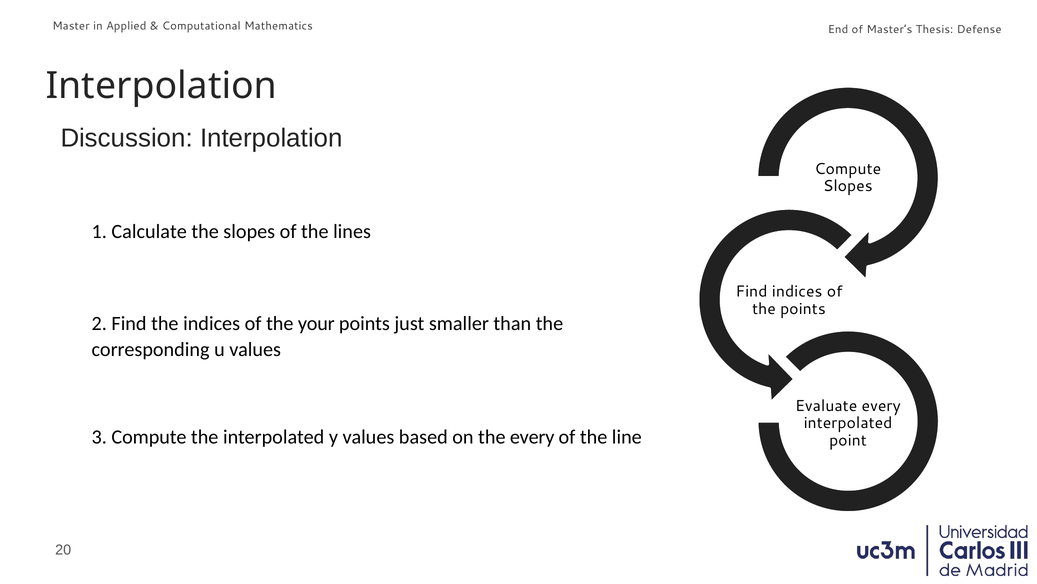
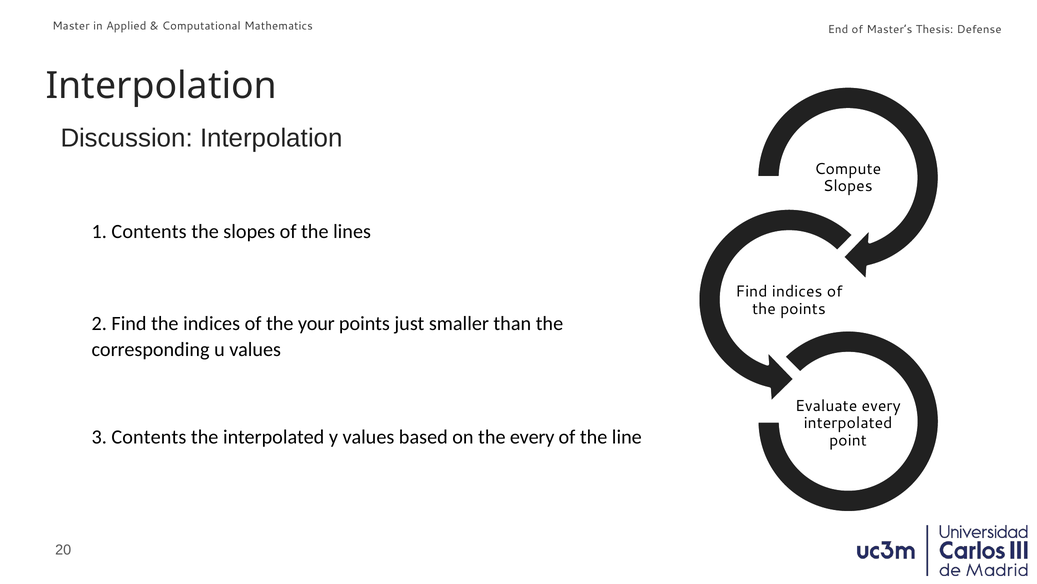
1 Calculate: Calculate -> Contents (149, 231)
3 Compute: Compute -> Contents (149, 437)
